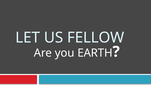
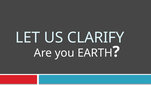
FELLOW: FELLOW -> CLARIFY (96, 37)
